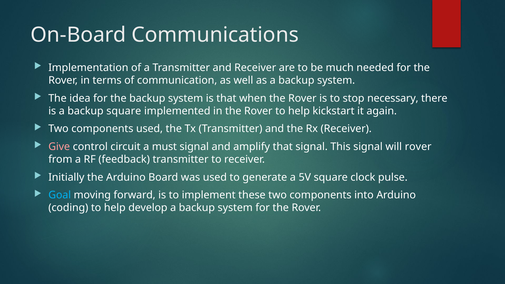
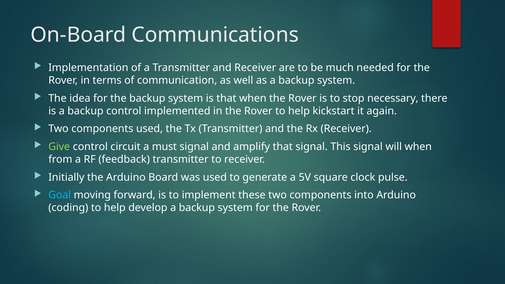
backup square: square -> control (124, 111)
Give colour: pink -> light green (59, 147)
will rover: rover -> when (418, 147)
